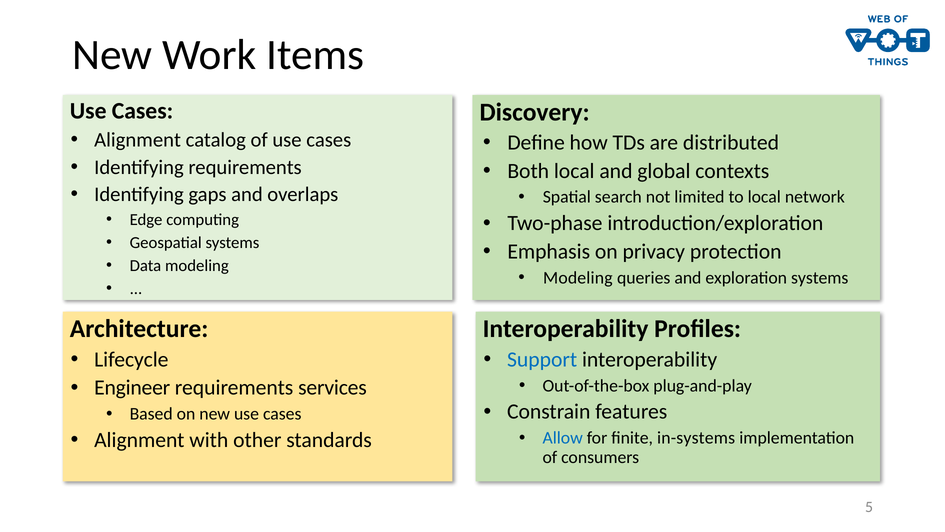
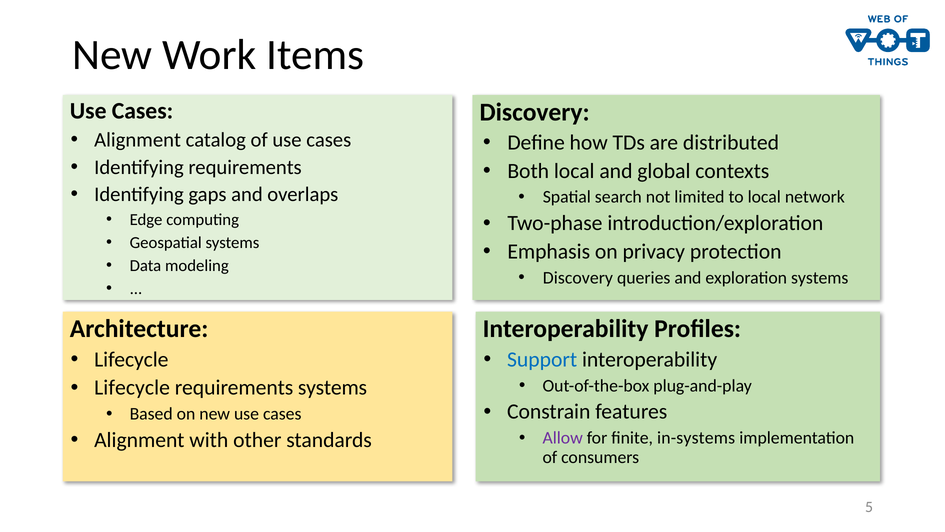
Modeling: Modeling -> Discovery (578, 278)
Engineer: Engineer -> Lifecycle (132, 387)
requirements services: services -> systems (332, 387)
Allow colour: blue -> purple (563, 438)
